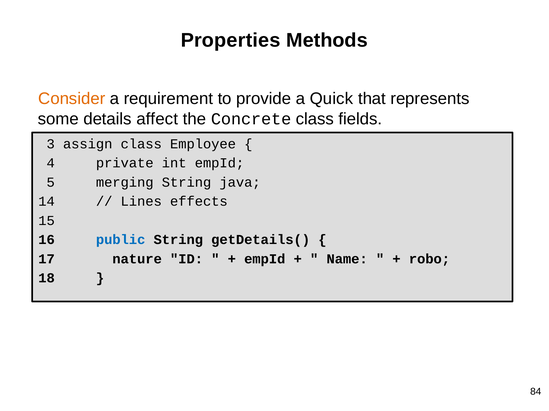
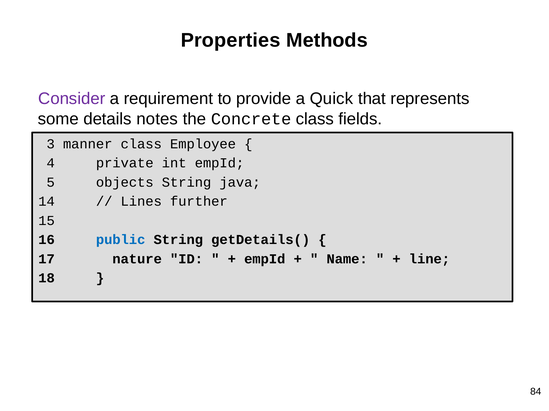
Consider colour: orange -> purple (72, 99)
affect: affect -> notes (157, 119)
assign: assign -> manner (88, 144)
merging: merging -> objects (125, 183)
effects: effects -> further (199, 202)
robo: robo -> line (429, 259)
